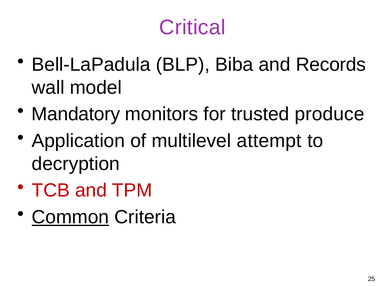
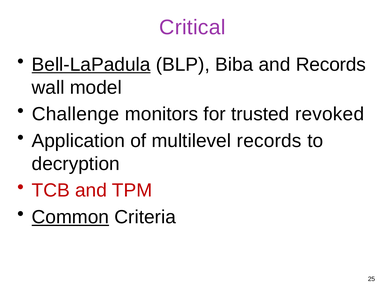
Bell-LaPadula underline: none -> present (91, 65)
Mandatory: Mandatory -> Challenge (76, 114)
produce: produce -> revoked (330, 114)
multilevel attempt: attempt -> records (269, 141)
